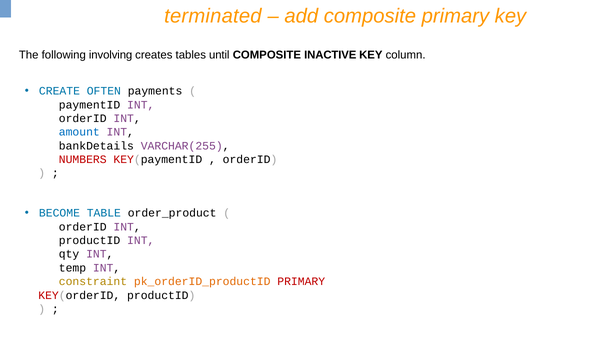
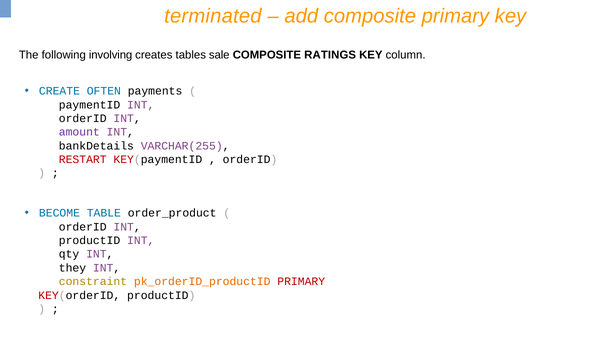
until: until -> sale (219, 55)
INACTIVE: INACTIVE -> RATINGS (330, 55)
amount colour: blue -> purple (79, 132)
NUMBERS: NUMBERS -> RESTART (83, 159)
temp: temp -> they (72, 267)
